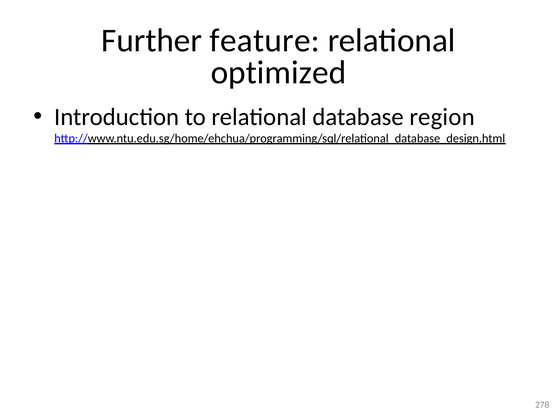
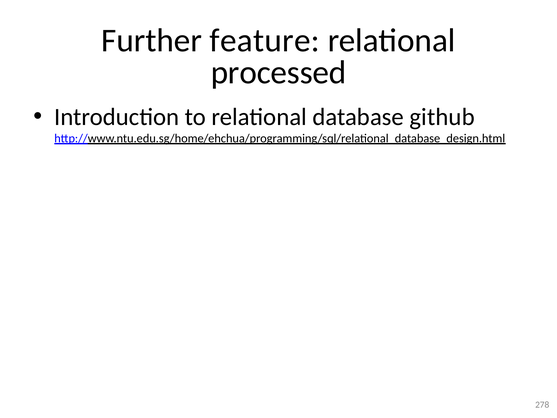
optimized: optimized -> processed (279, 72)
region: region -> github (442, 117)
